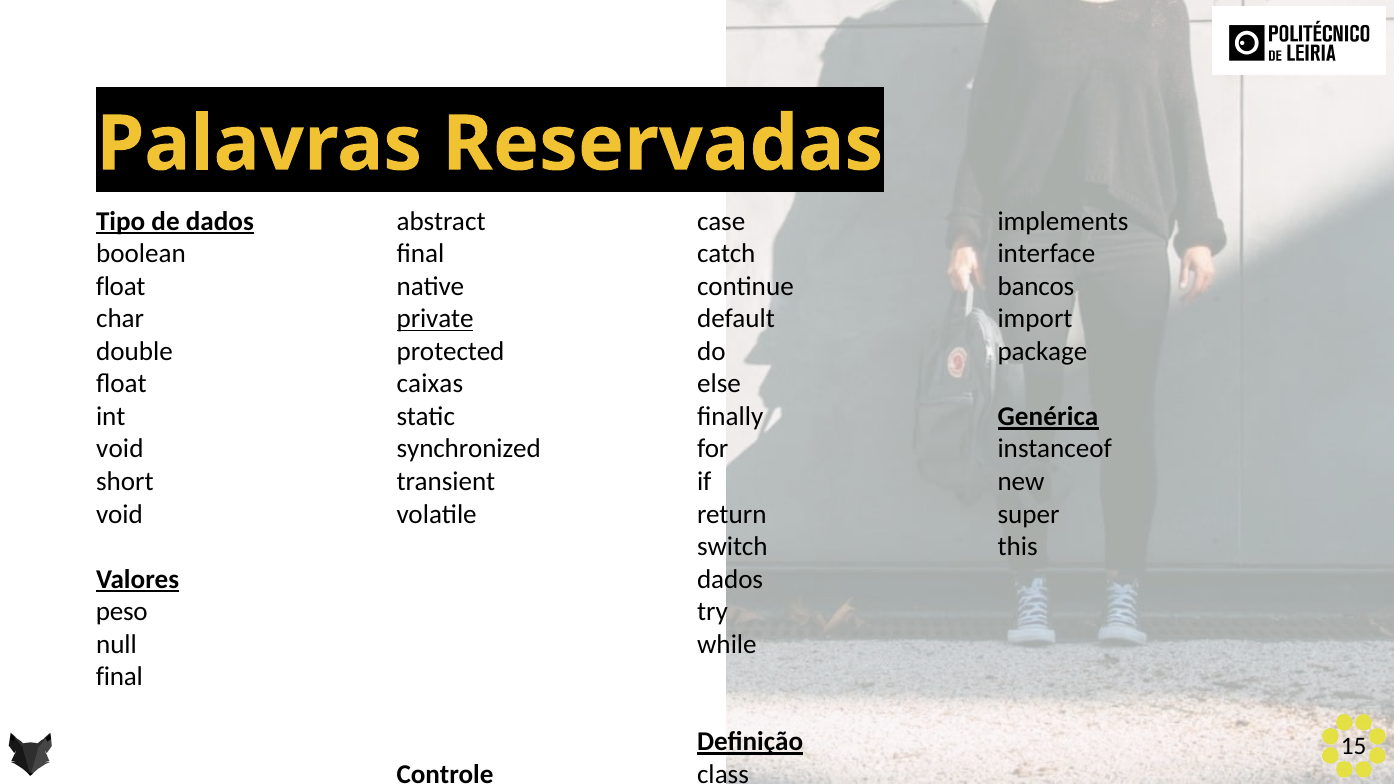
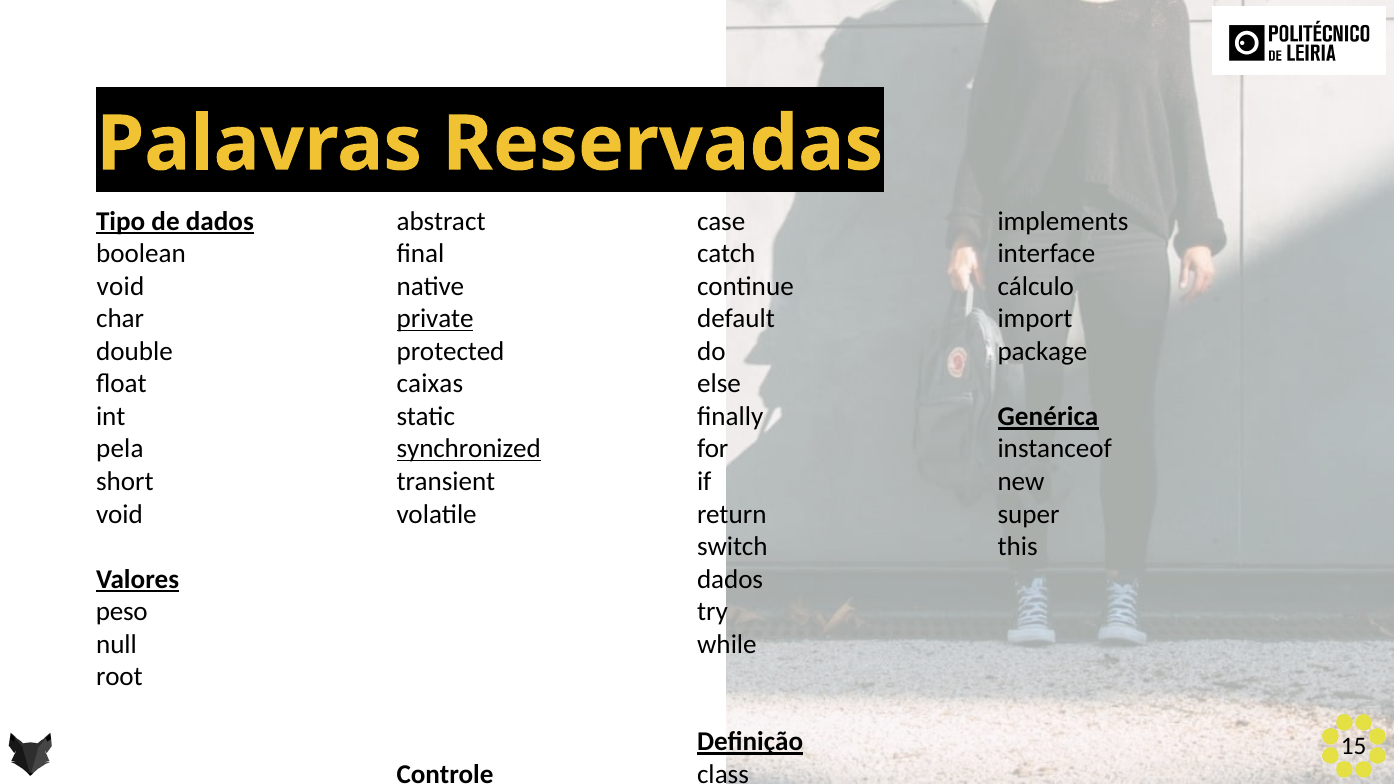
float: float -> void (120, 286)
bancos: bancos -> cálculo (1036, 286)
void: void -> pela (120, 449)
synchronized underline: none -> present (469, 449)
final: final -> root (119, 677)
